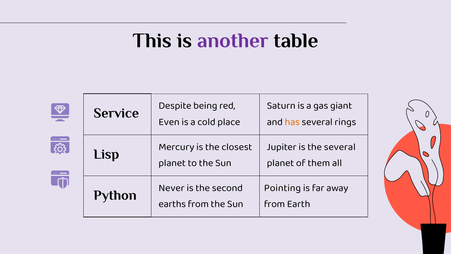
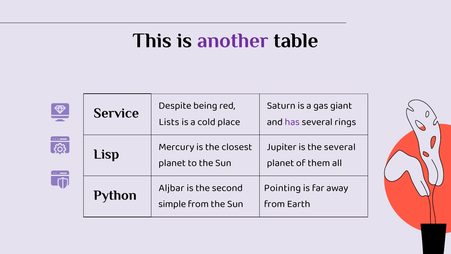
Even: Even -> Lists (169, 122)
has colour: orange -> purple (292, 122)
Never: Never -> Aljbar (172, 188)
earths: earths -> simple (172, 204)
